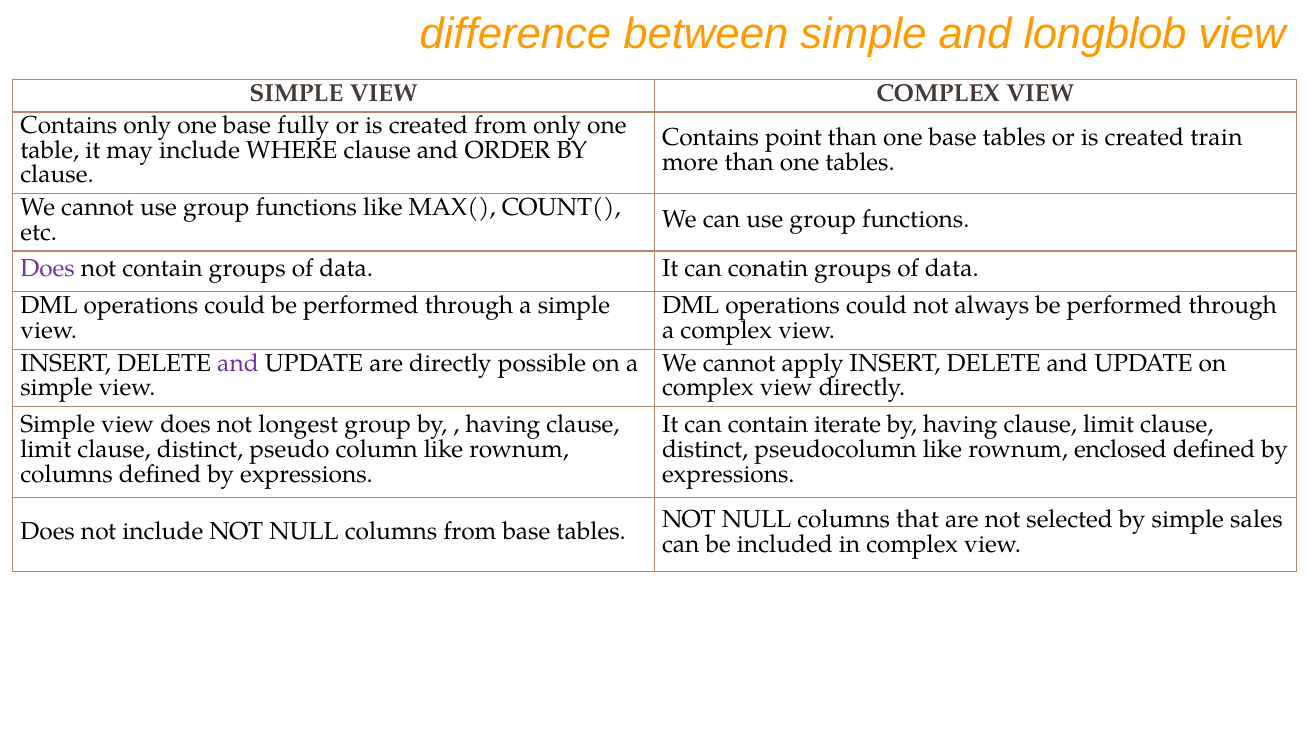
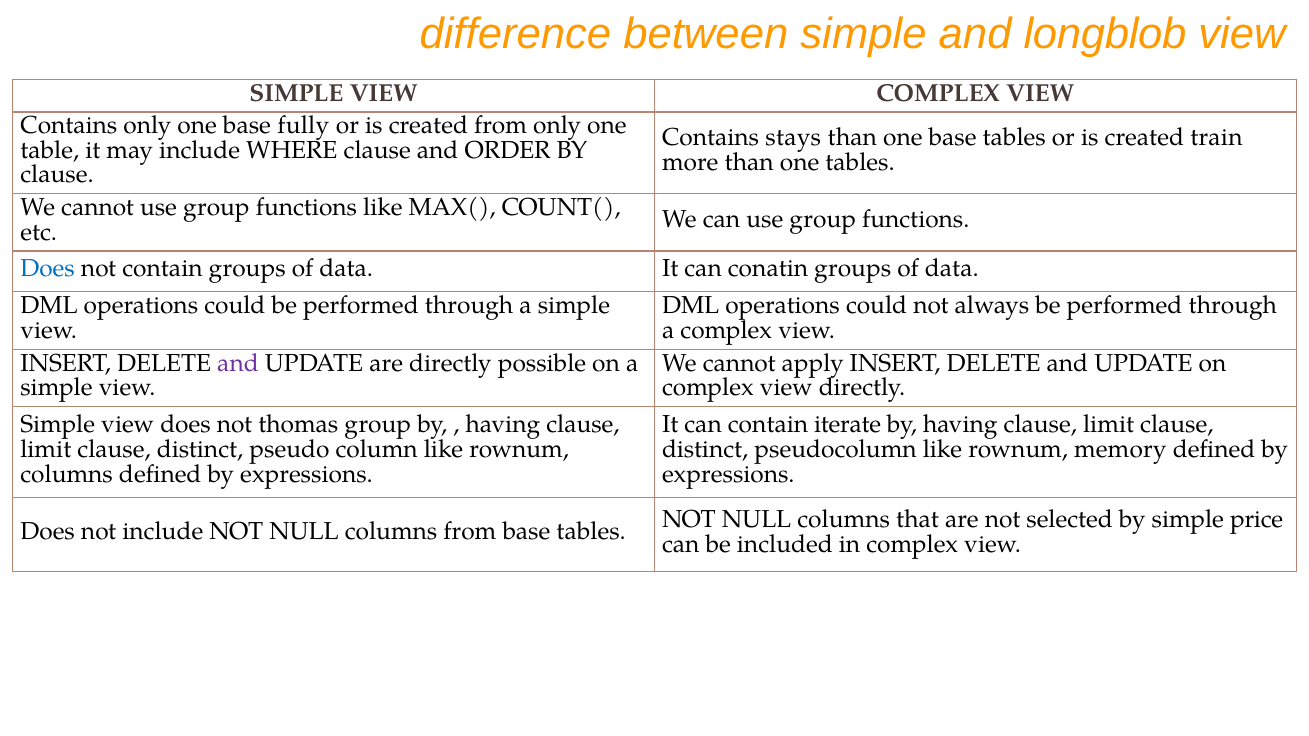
point: point -> stays (793, 138)
Does colour: purple -> blue (48, 269)
longest: longest -> thomas (298, 425)
enclosed: enclosed -> memory (1120, 450)
sales: sales -> price (1257, 519)
